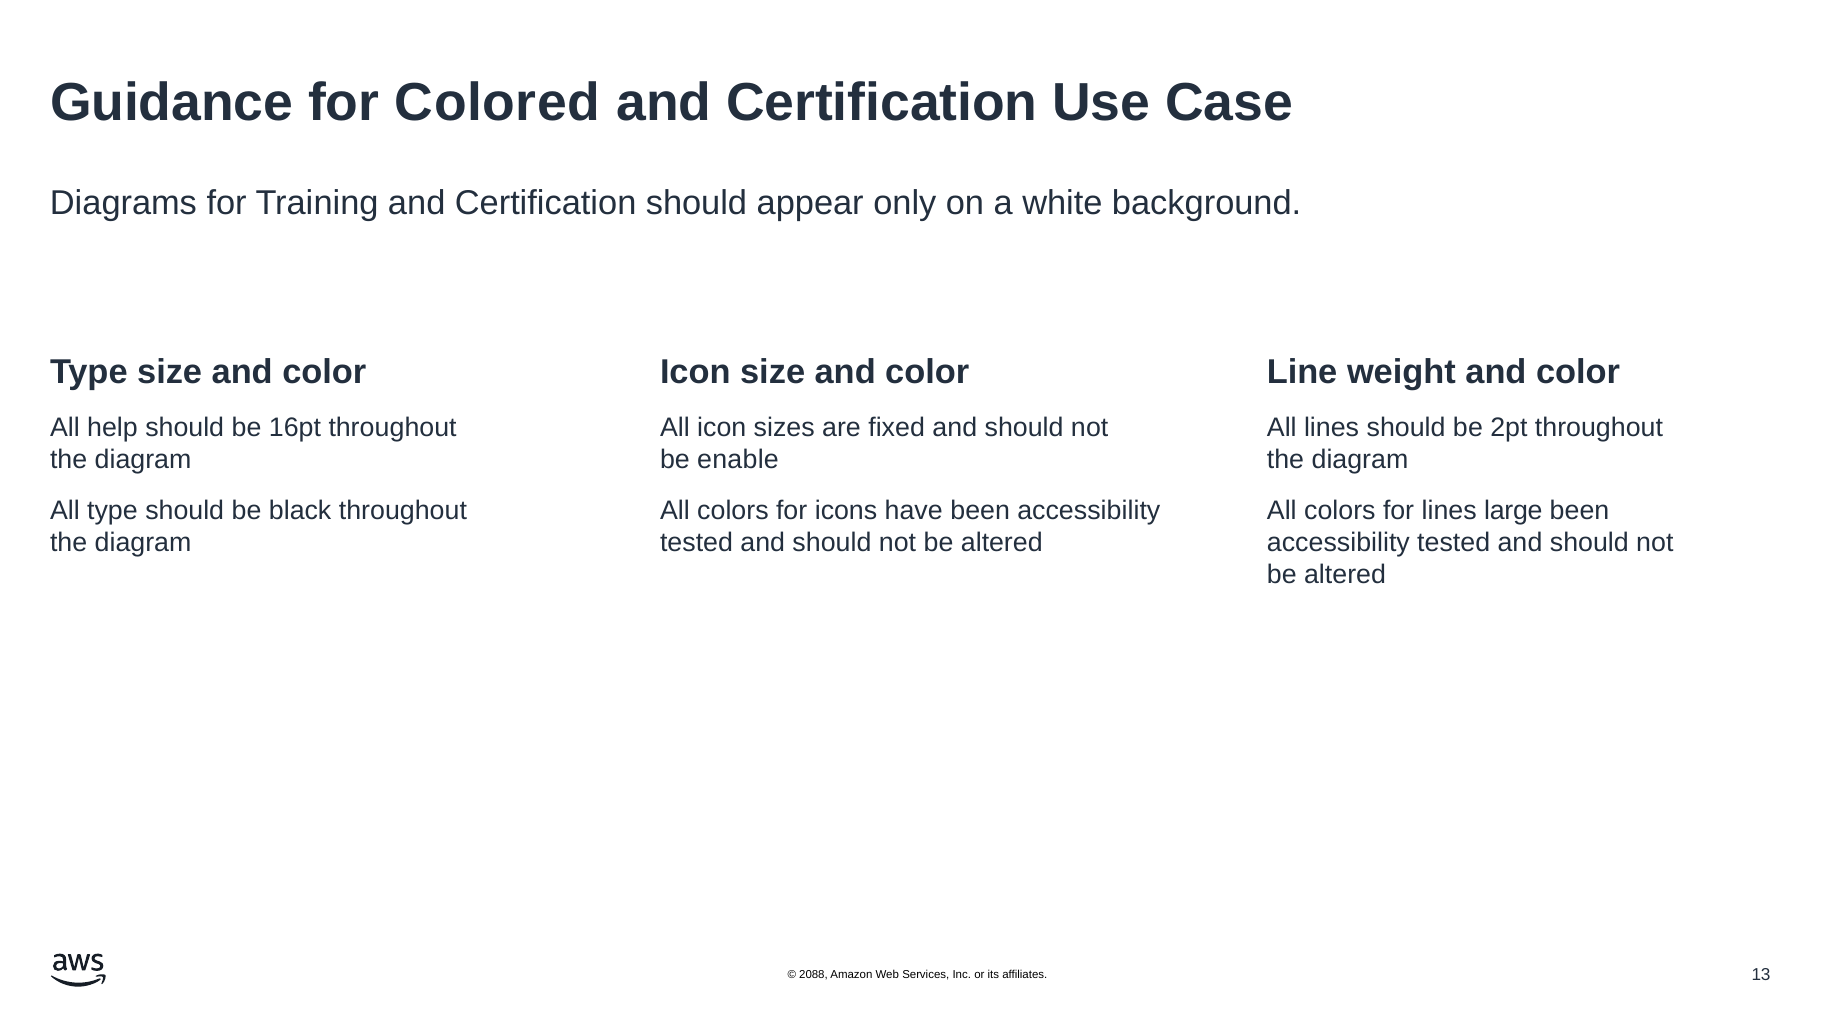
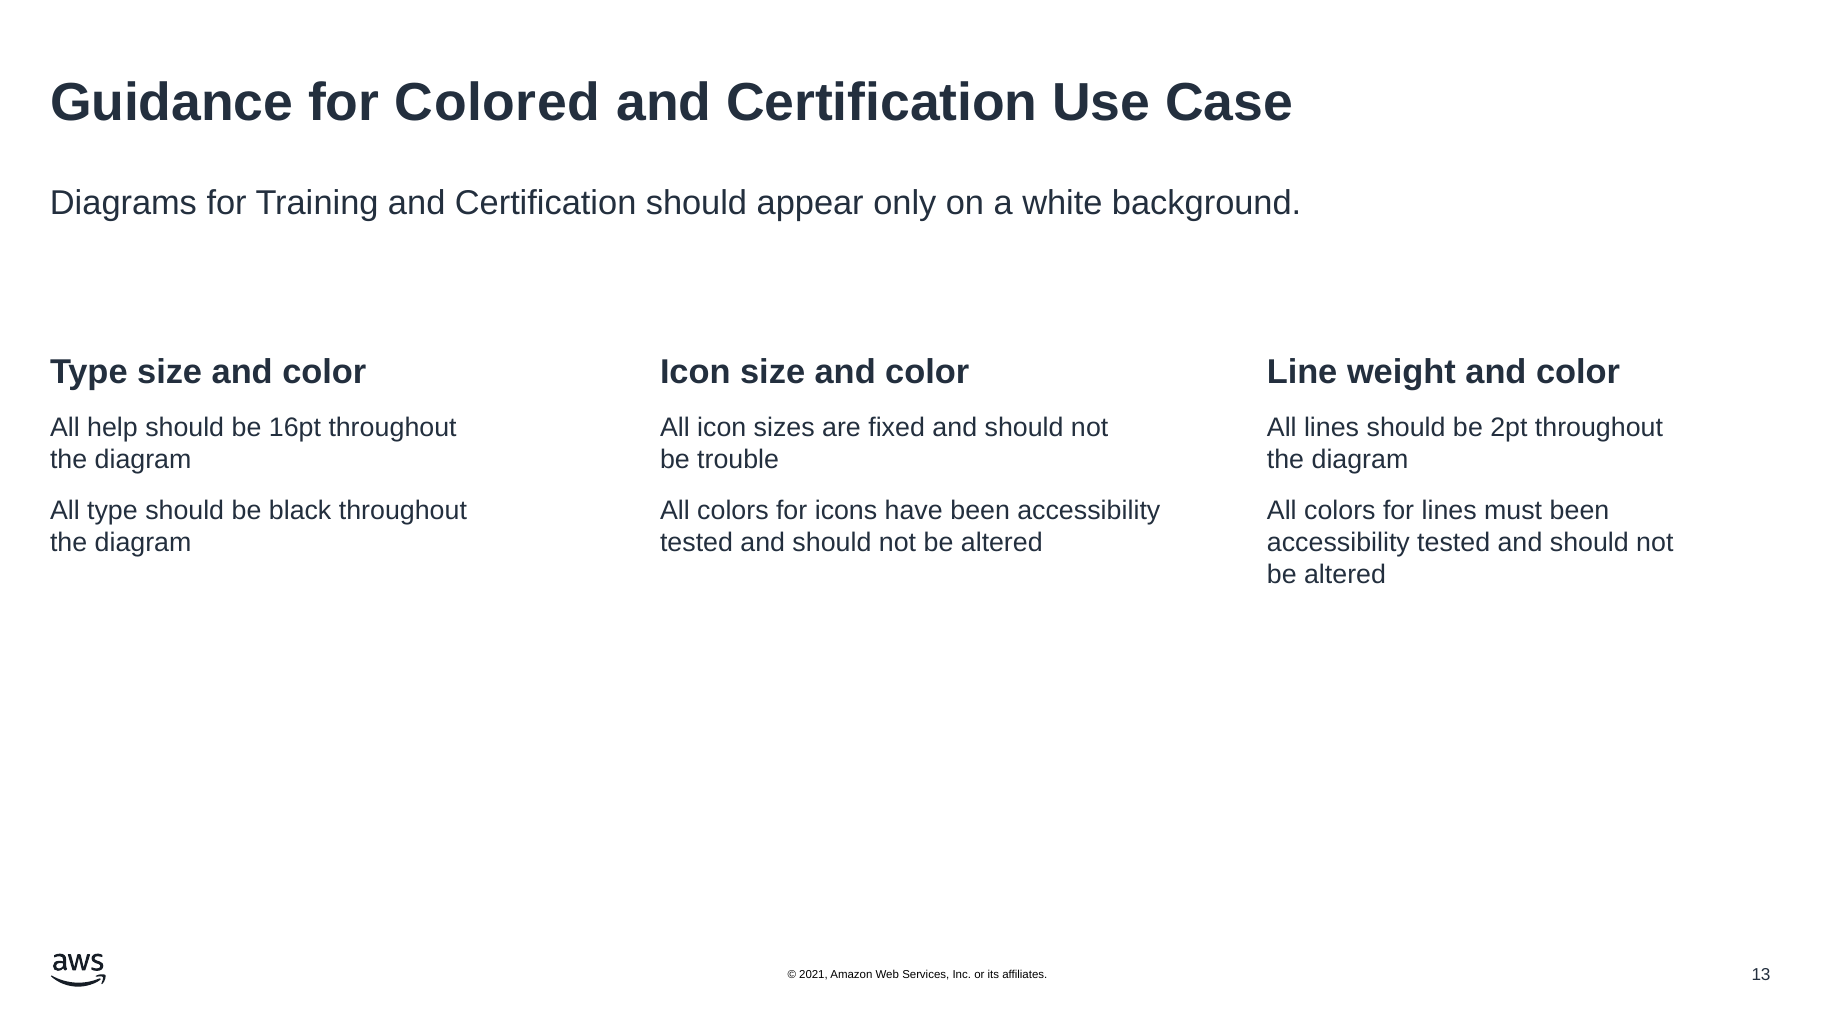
enable: enable -> trouble (738, 460)
large: large -> must (1513, 511)
2088: 2088 -> 2021 (813, 975)
